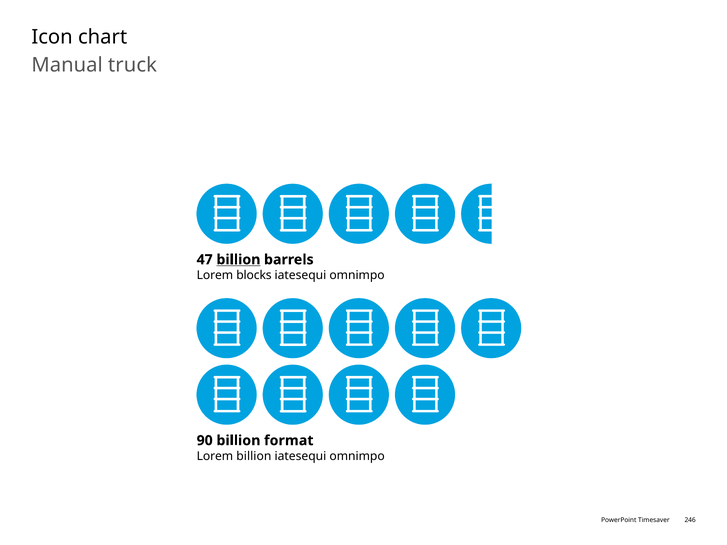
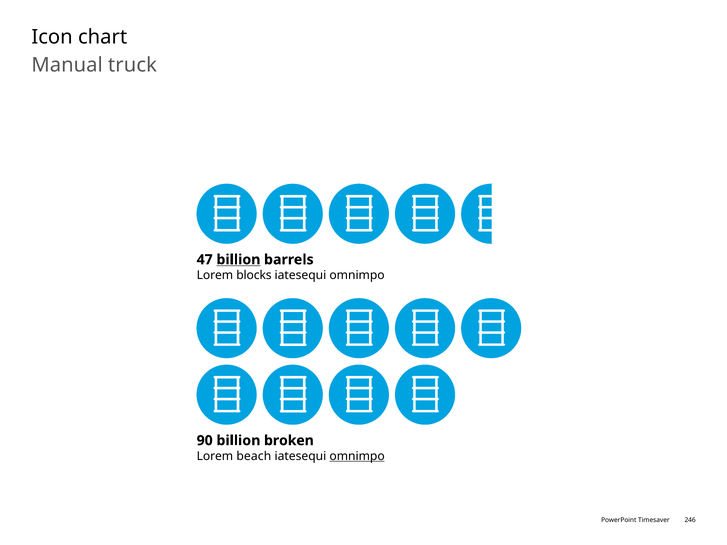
format: format -> broken (289, 441)
Lorem billion: billion -> beach (254, 456)
omnimpo underline: none -> present (357, 456)
